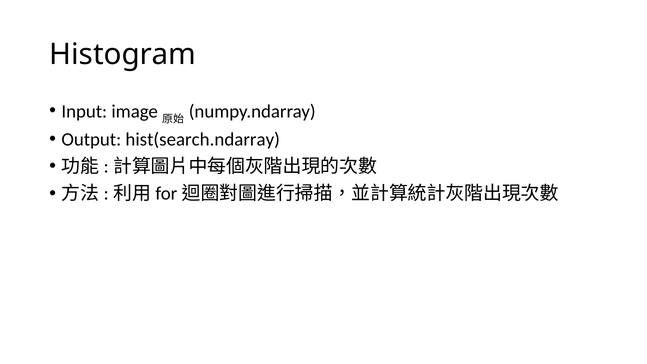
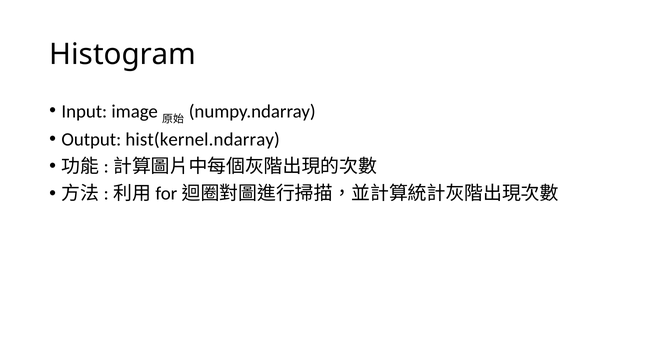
hist(search.ndarray: hist(search.ndarray -> hist(kernel.ndarray (203, 139)
